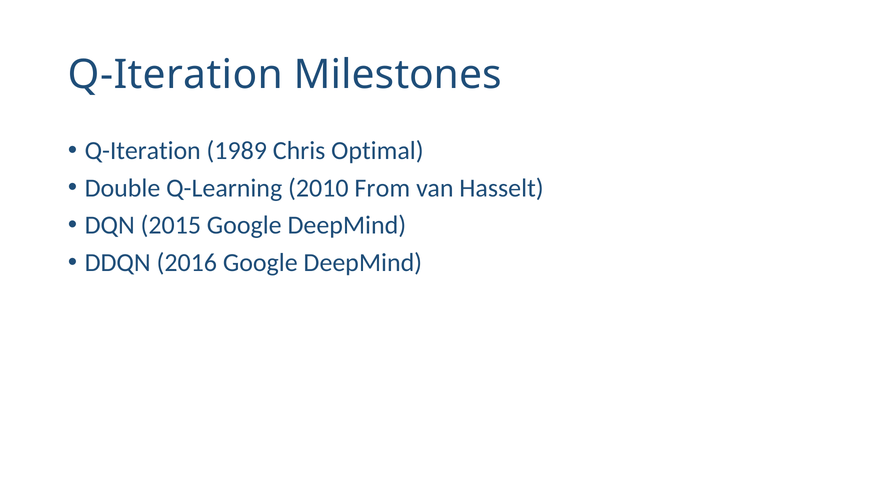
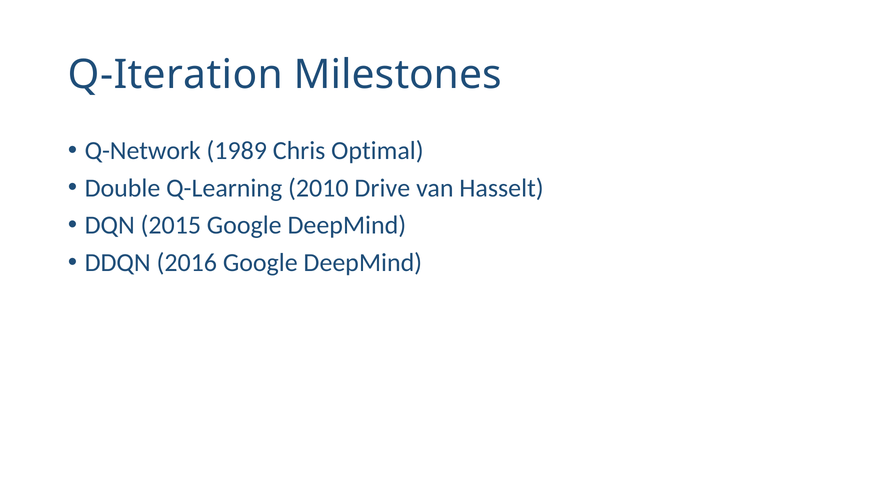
Q-Iteration: Q-Iteration -> Q-Network (143, 151)
From: From -> Drive (382, 188)
